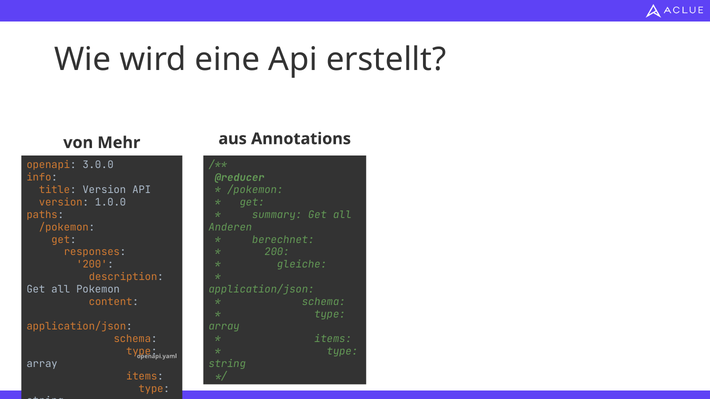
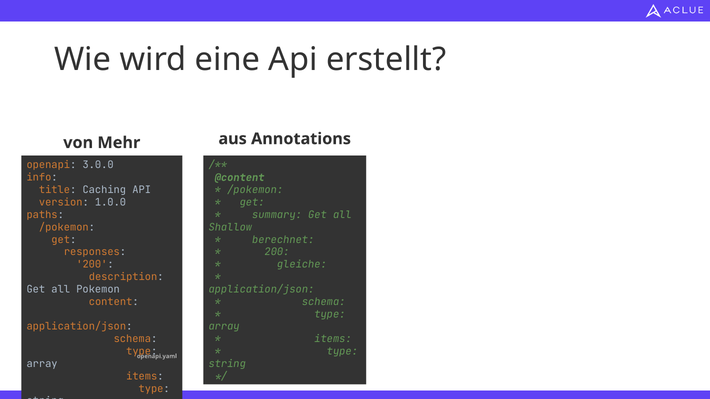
@reducer: @reducer -> @content (240, 178)
title Version: Version -> Caching (104, 190)
Anderen: Anderen -> Shallow (230, 227)
